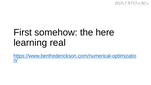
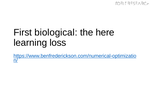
somehow: somehow -> biological (56, 32)
real: real -> loss (58, 43)
